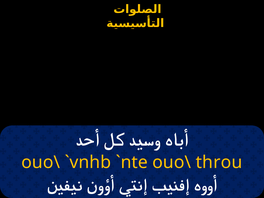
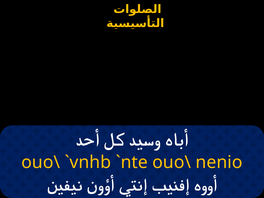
throu: throu -> nenio (219, 162)
